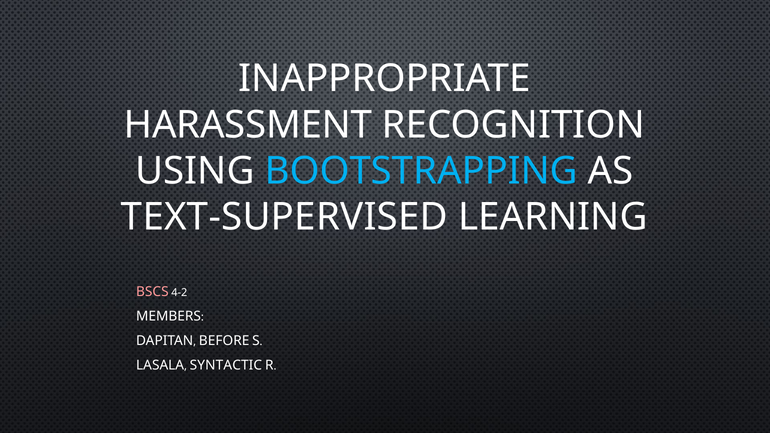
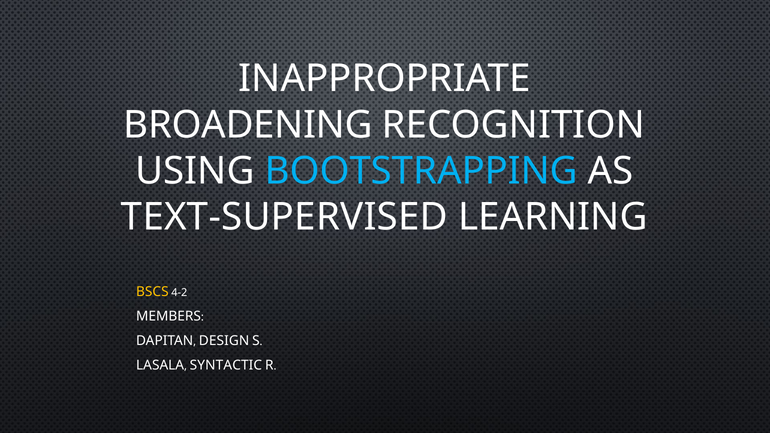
HARASSMENT: HARASSMENT -> BROADENING (248, 125)
BSCS colour: pink -> yellow (152, 292)
BEFORE: BEFORE -> DESIGN (224, 341)
